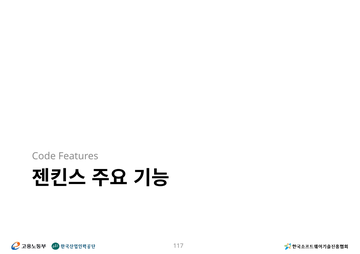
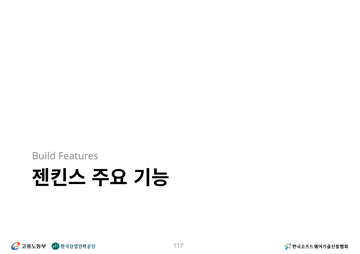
Code: Code -> Build (44, 157)
